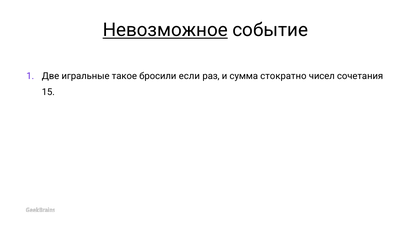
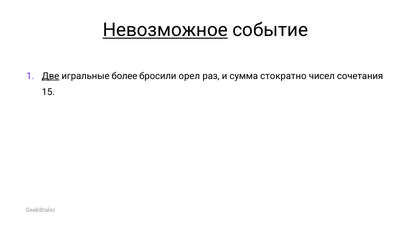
Две underline: none -> present (50, 76)
такое: такое -> более (124, 76)
если: если -> орел (189, 76)
